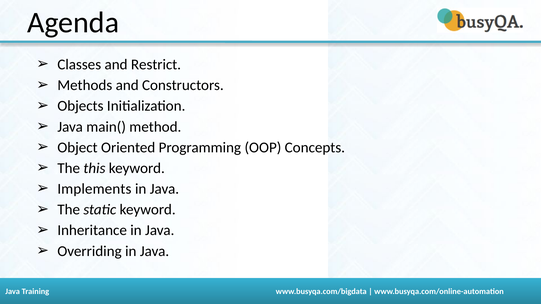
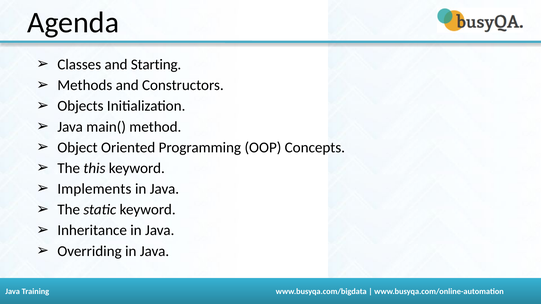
Restrict: Restrict -> Starting (156, 65)
